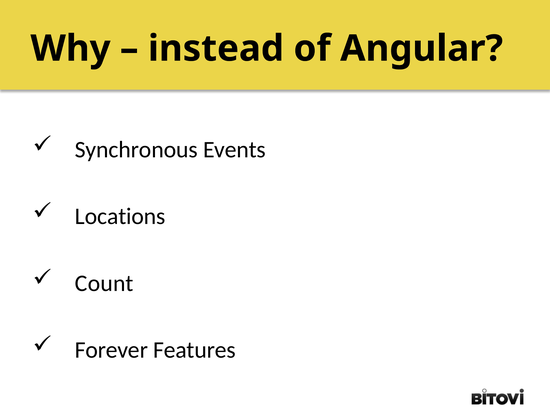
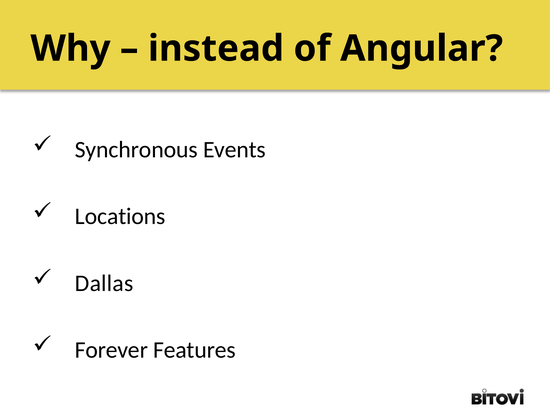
Count: Count -> Dallas (104, 283)
